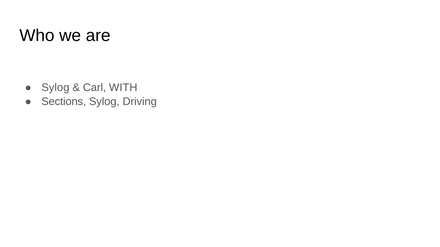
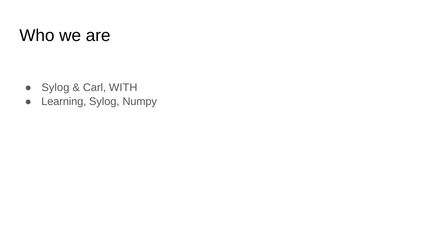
Sections: Sections -> Learning (64, 102)
Driving: Driving -> Numpy (140, 102)
